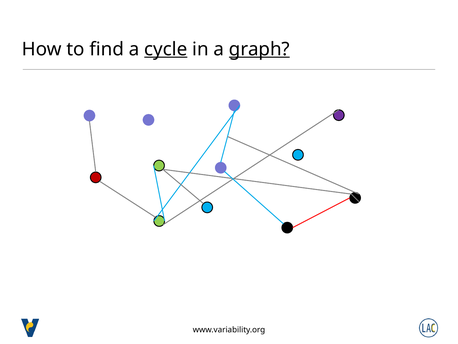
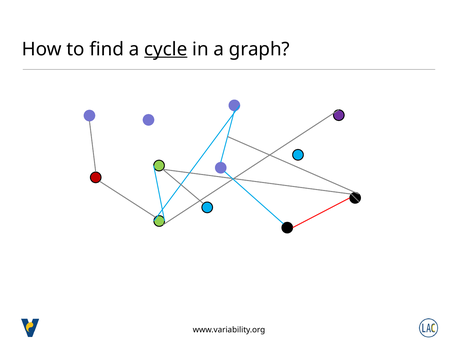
graph underline: present -> none (259, 49)
